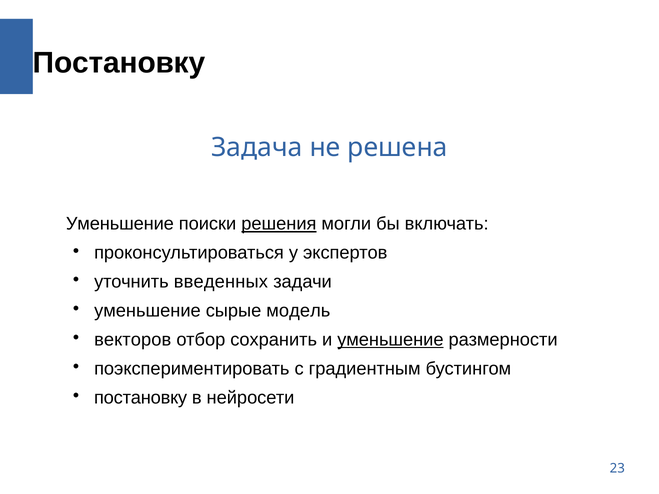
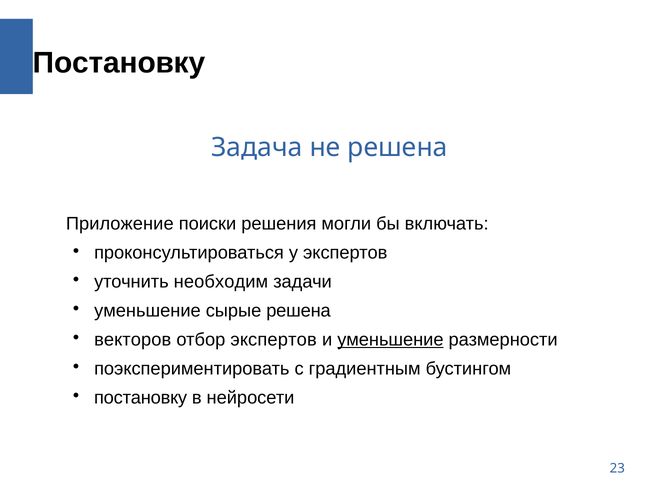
Уменьшение: Уменьшение -> Приложение (120, 224)
решения underline: present -> none (279, 224)
введенных: введенных -> необходим (221, 282)
сырые модель: модель -> решена (298, 311)
отбор сохранить: сохранить -> экспертов (274, 340)
